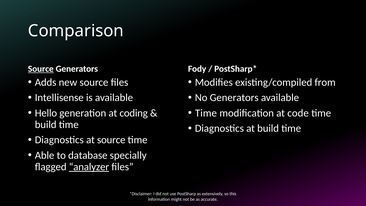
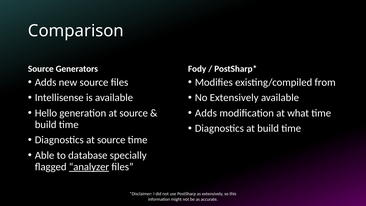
Source underline: present -> none (41, 69)
No Generators: Generators -> Extensively (234, 98)
generation at coding: coding -> source (134, 113)
Time: Time -> Adds (206, 113)
code: code -> what (298, 113)
